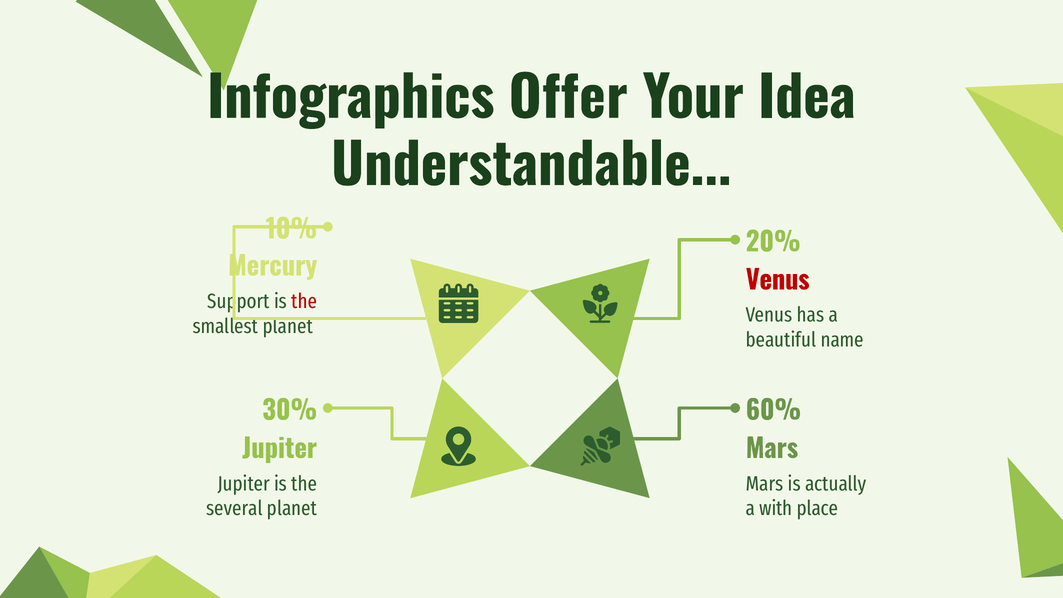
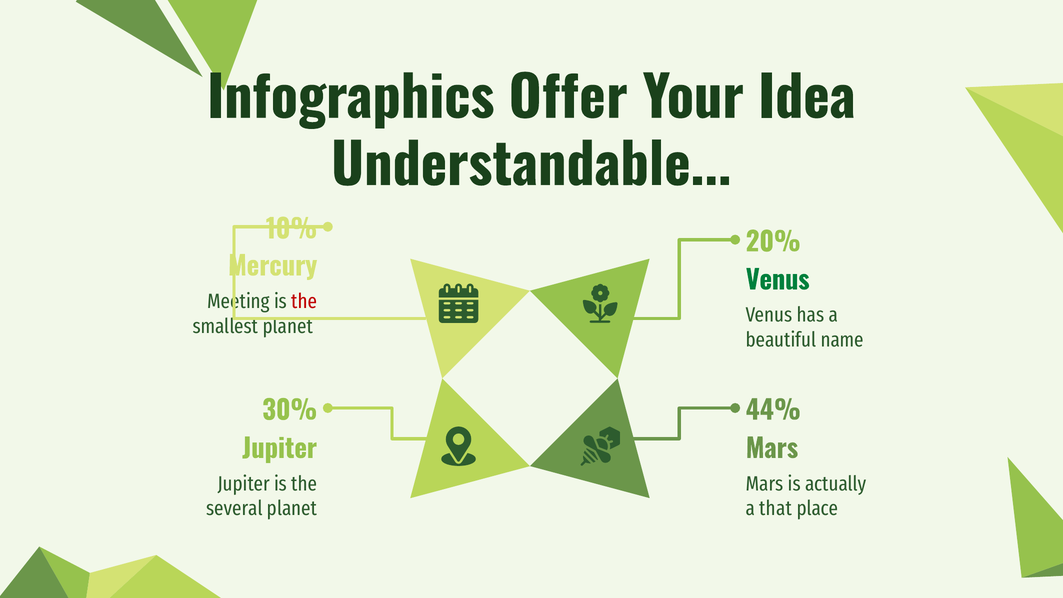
Venus colour: red -> green (778, 281)
Support: Support -> Meeting (239, 302)
60%: 60% -> 44% (773, 411)
with: with -> that (776, 509)
